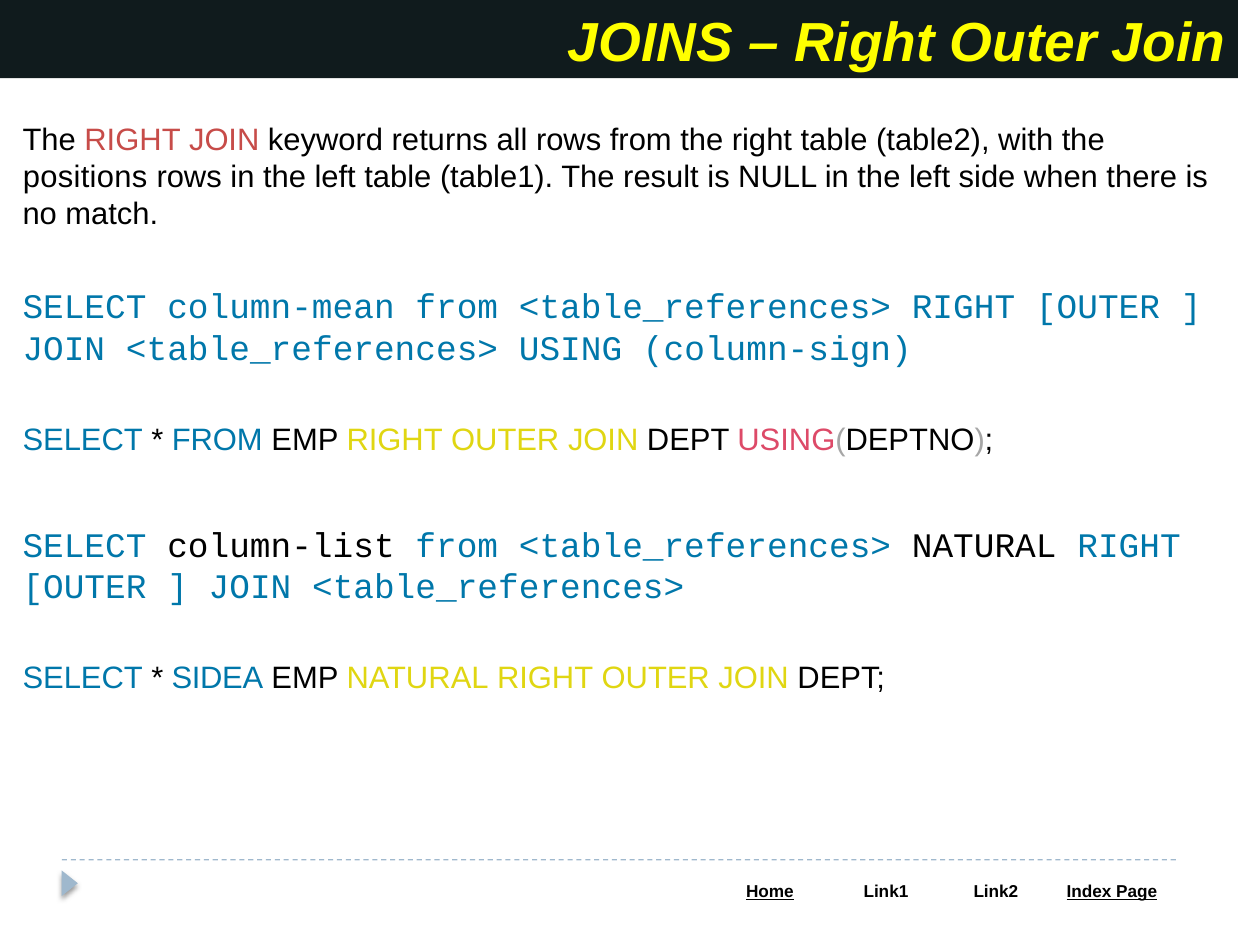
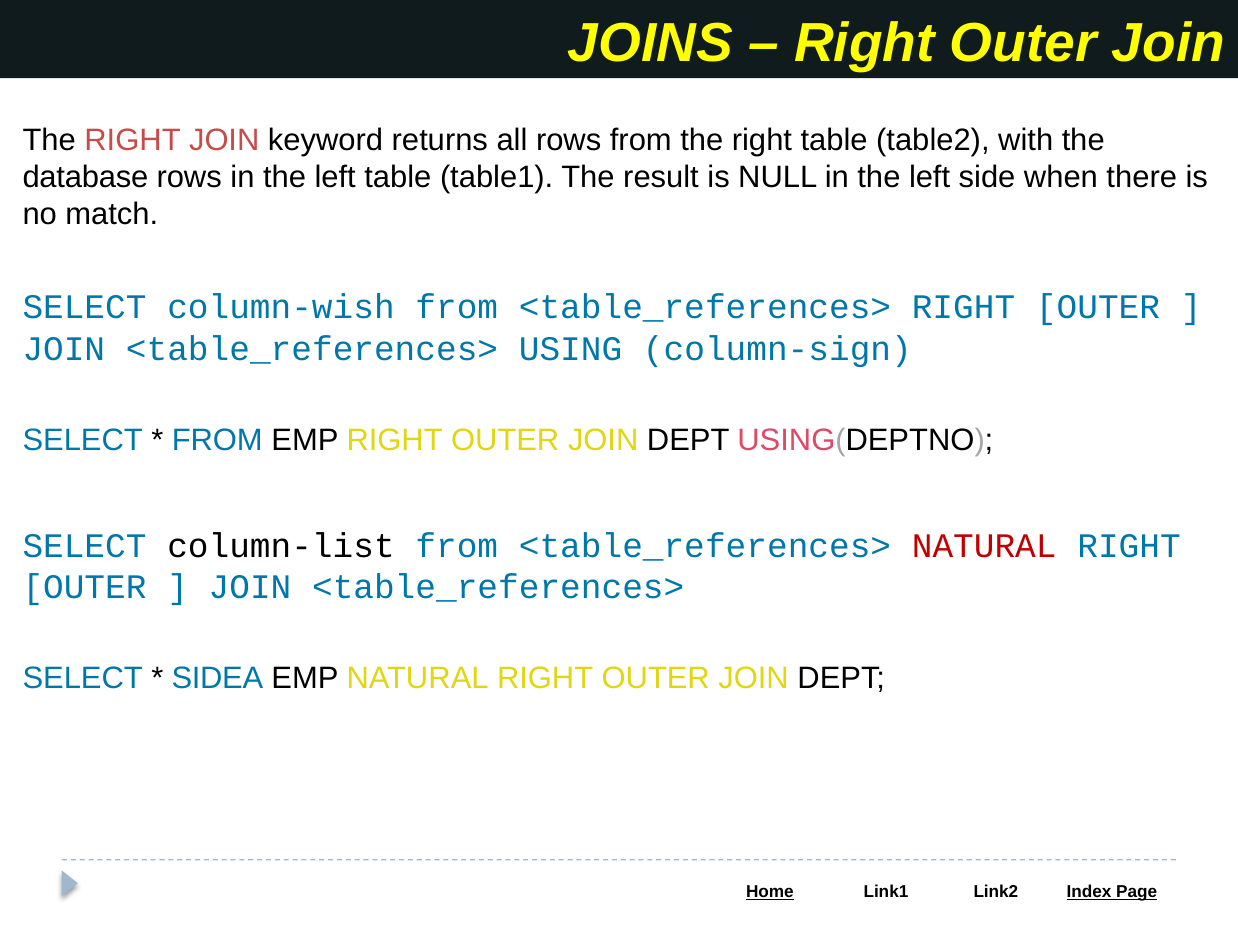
positions: positions -> database (85, 177)
column-mean: column-mean -> column-wish (281, 308)
NATURAL colour: black -> red (984, 547)
